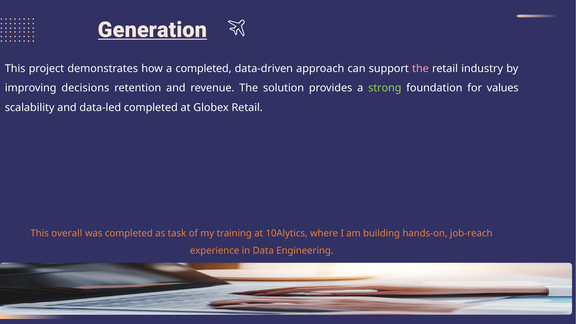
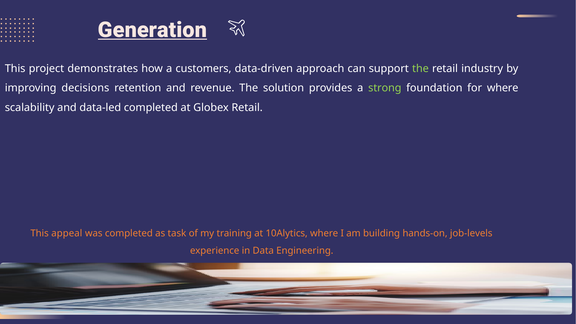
a completed: completed -> customers (203, 69)
the colour: pink -> light green (420, 69)
for values: values -> where (503, 88)
overall: overall -> appeal (67, 233)
job-reach: job-reach -> job-levels (471, 233)
